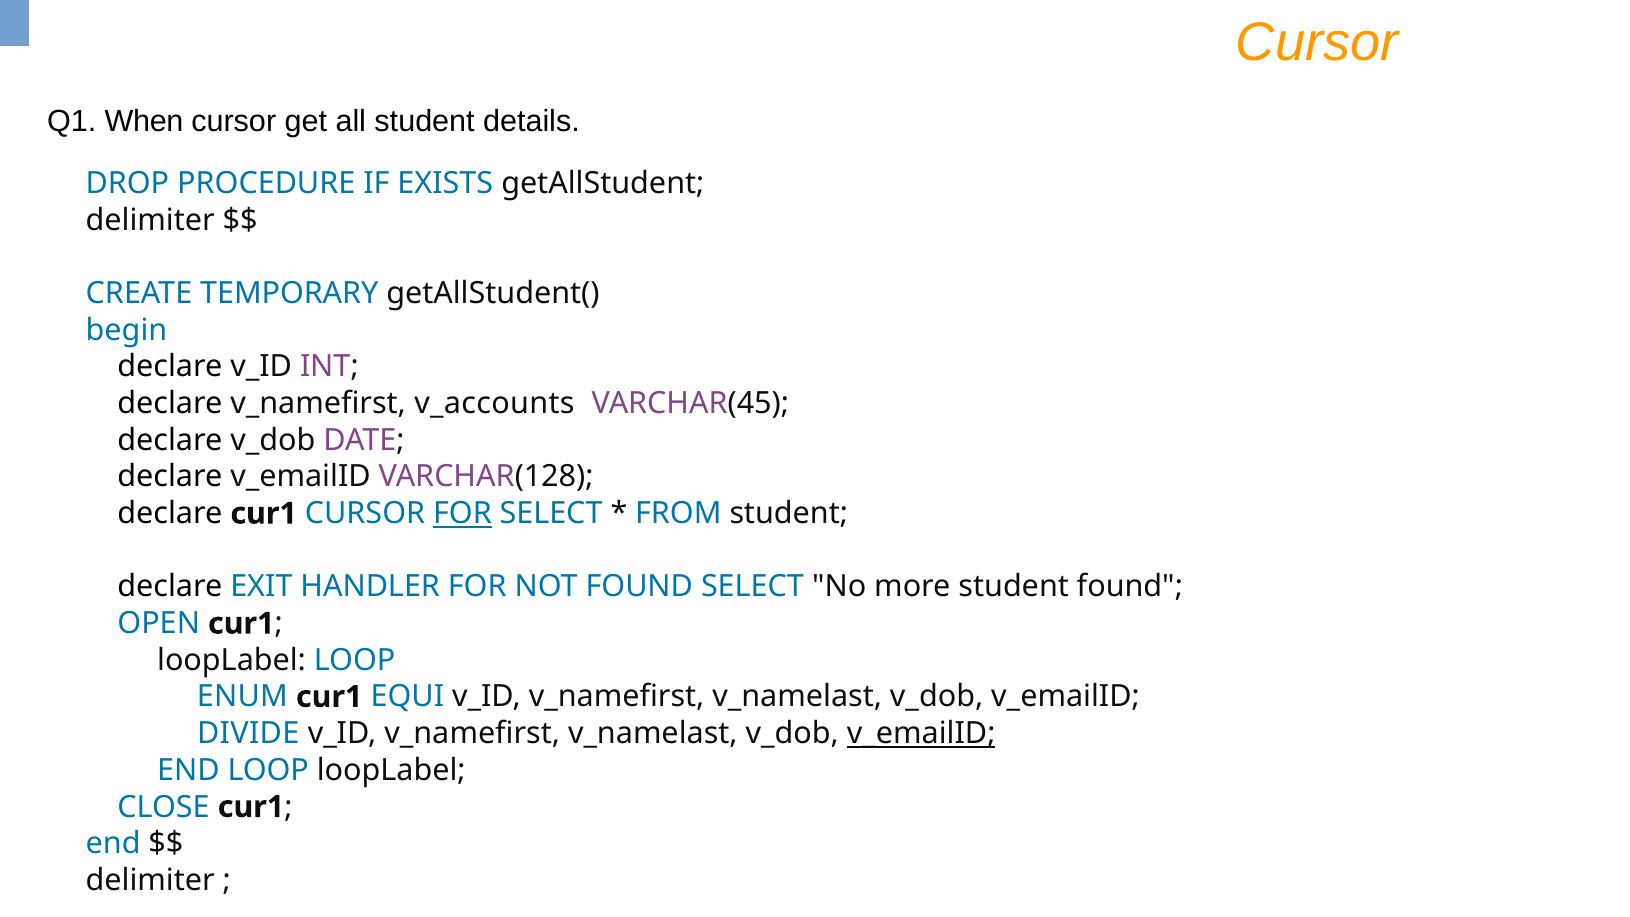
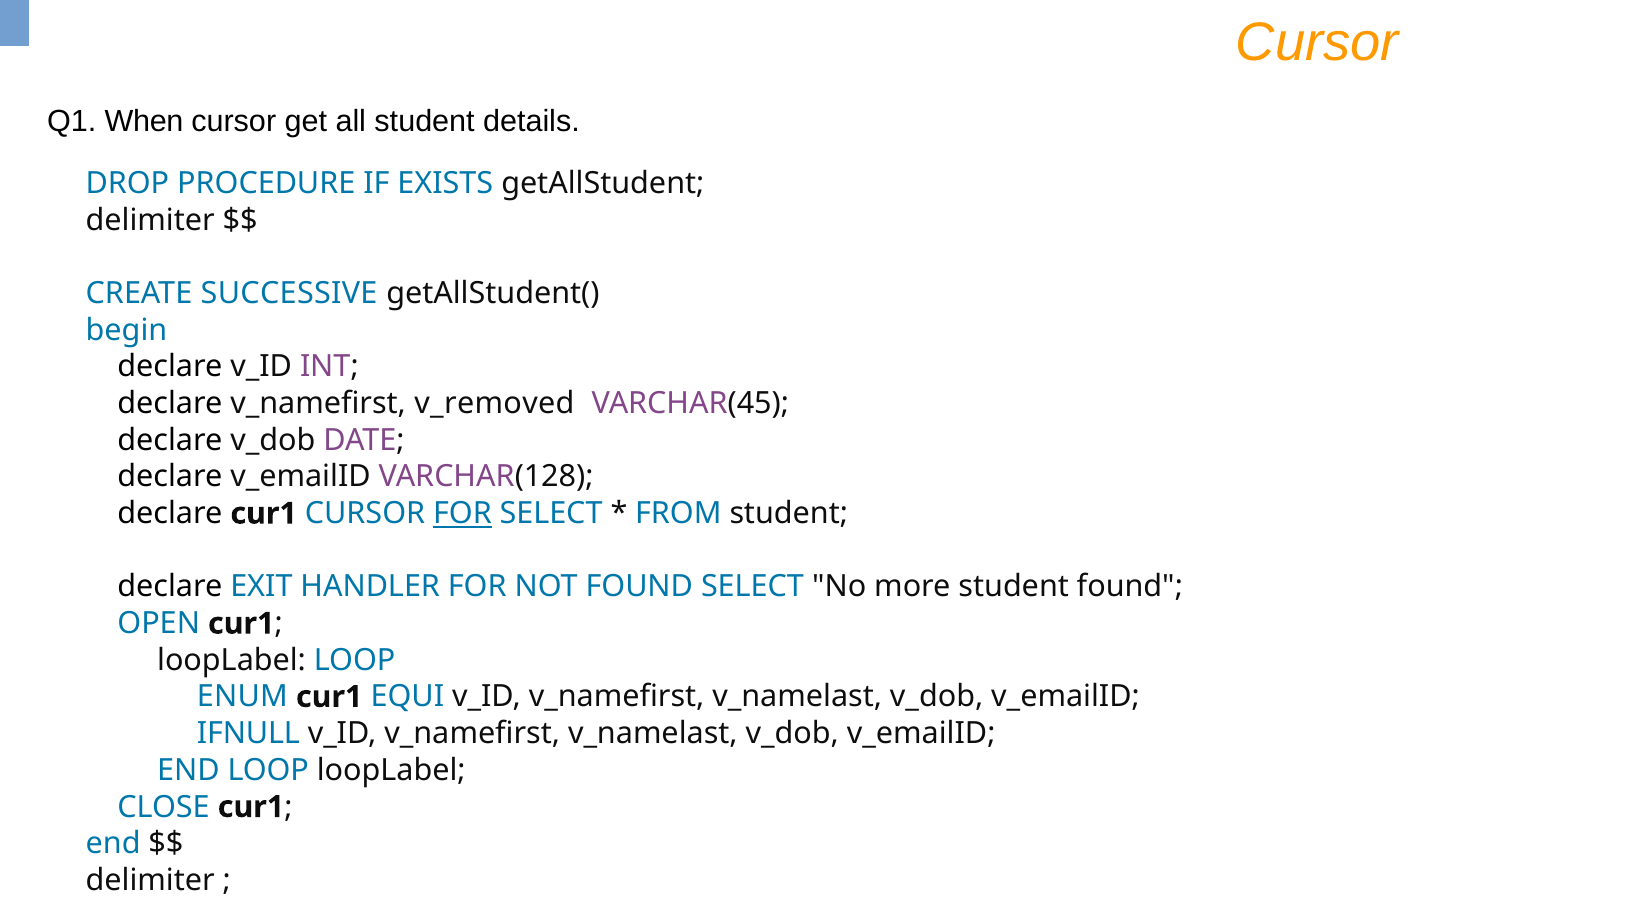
TEMPORARY: TEMPORARY -> SUCCESSIVE (289, 293)
v_accounts: v_accounts -> v_removed (494, 403)
DIVIDE: DIVIDE -> IFNULL (248, 733)
v_emailID underline: present -> none (921, 733)
